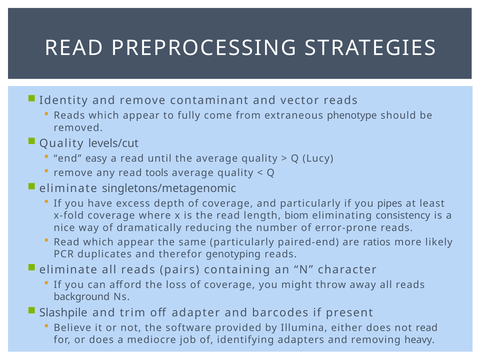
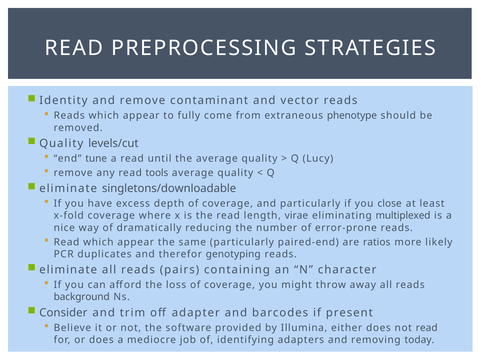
easy: easy -> tune (96, 158)
singletons/metagenomic: singletons/metagenomic -> singletons/downloadable (169, 188)
pipes: pipes -> close (390, 204)
biom: biom -> virae (296, 216)
consistency: consistency -> multiplexed (403, 216)
Slashpile: Slashpile -> Consider (63, 312)
heavy: heavy -> today (419, 340)
